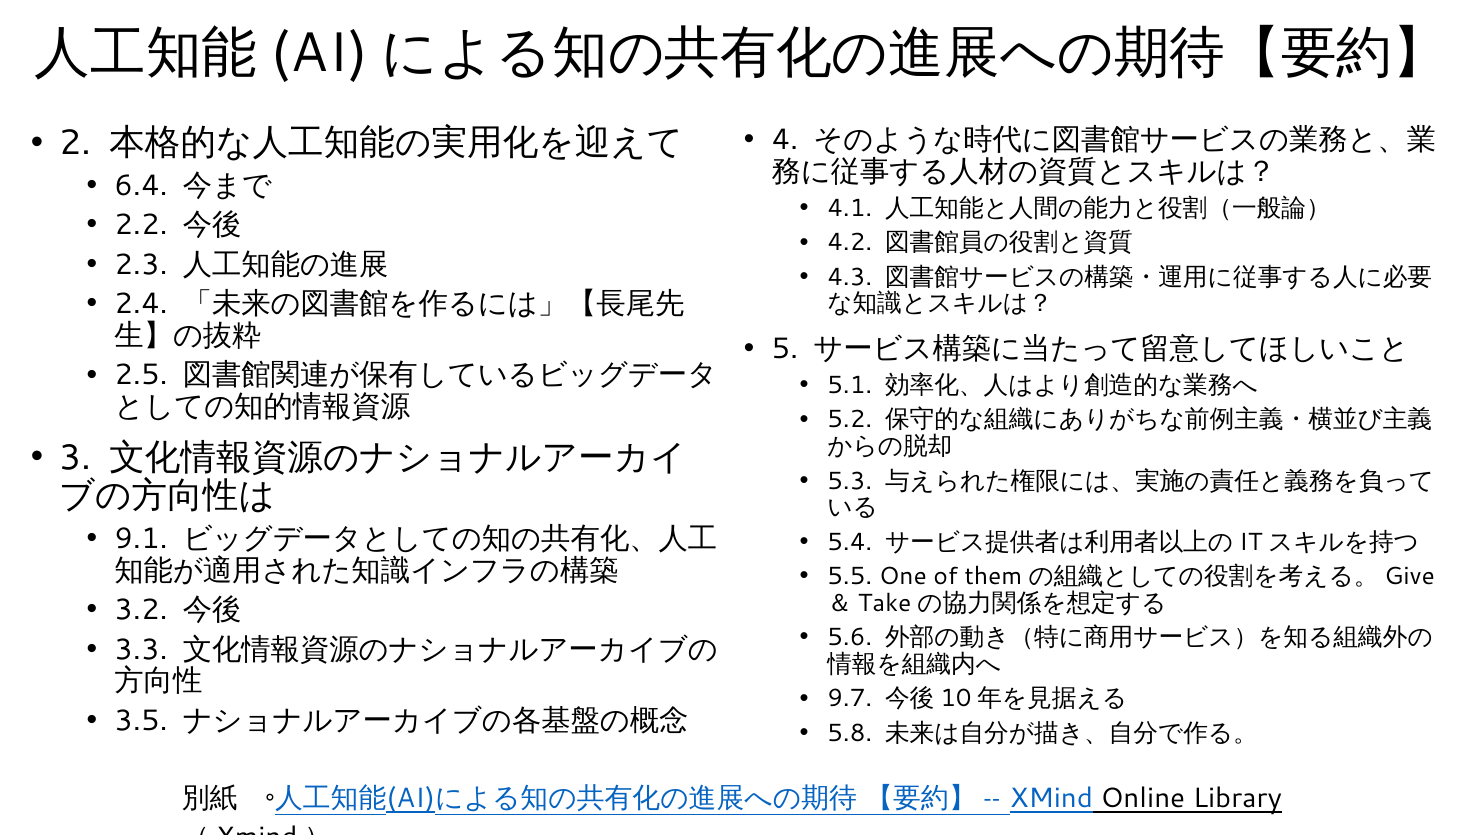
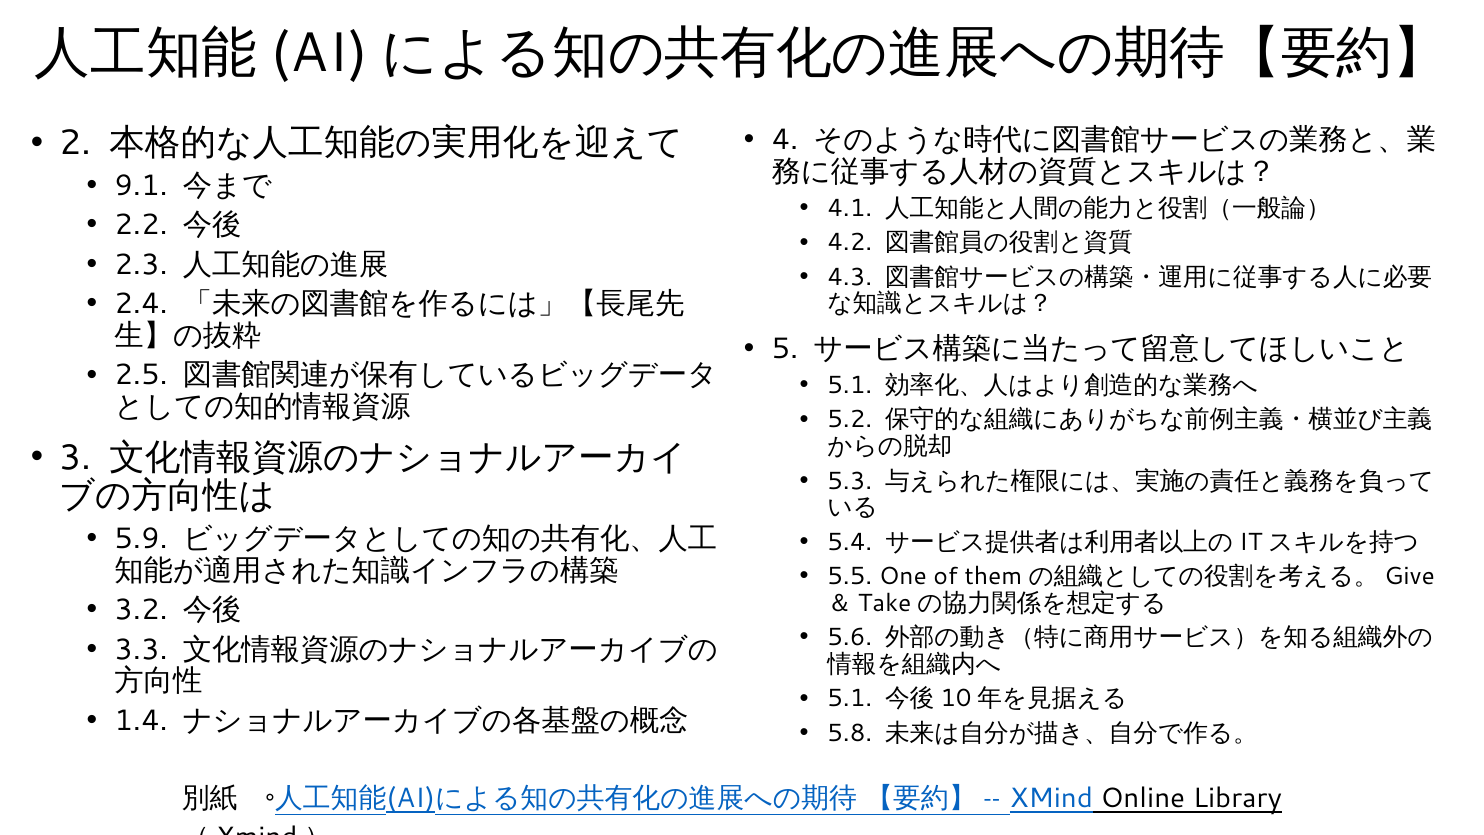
6.4: 6.4 -> 9.1 (141, 186)
9.1: 9.1 -> 5.9 (141, 539)
9.7: 9.7 -> 5.1 (850, 698)
3.5: 3.5 -> 1.4 (141, 720)
